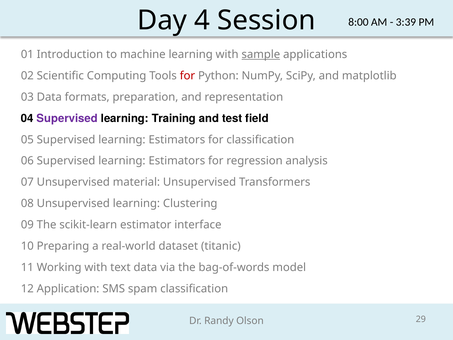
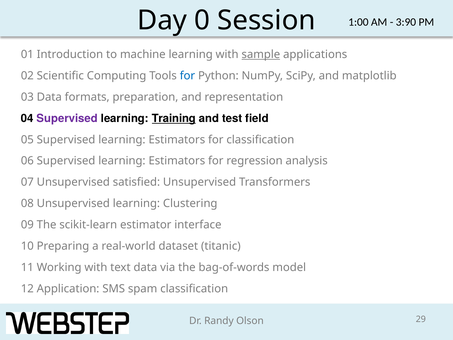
4: 4 -> 0 (202, 20)
8:00: 8:00 -> 1:00 (358, 22)
3:39: 3:39 -> 3:90 (406, 22)
for colour: red -> blue (187, 76)
Training underline: none -> present (174, 118)
material: material -> satisfied (136, 182)
